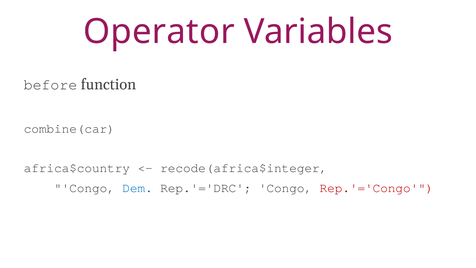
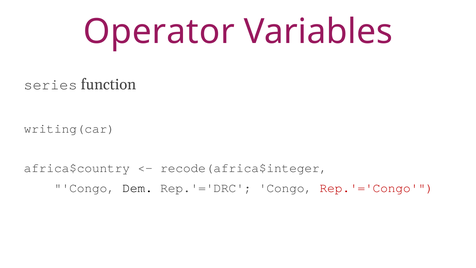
before: before -> series (51, 84)
combine(car: combine(car -> writing(car (69, 129)
Dem colour: blue -> black (138, 188)
